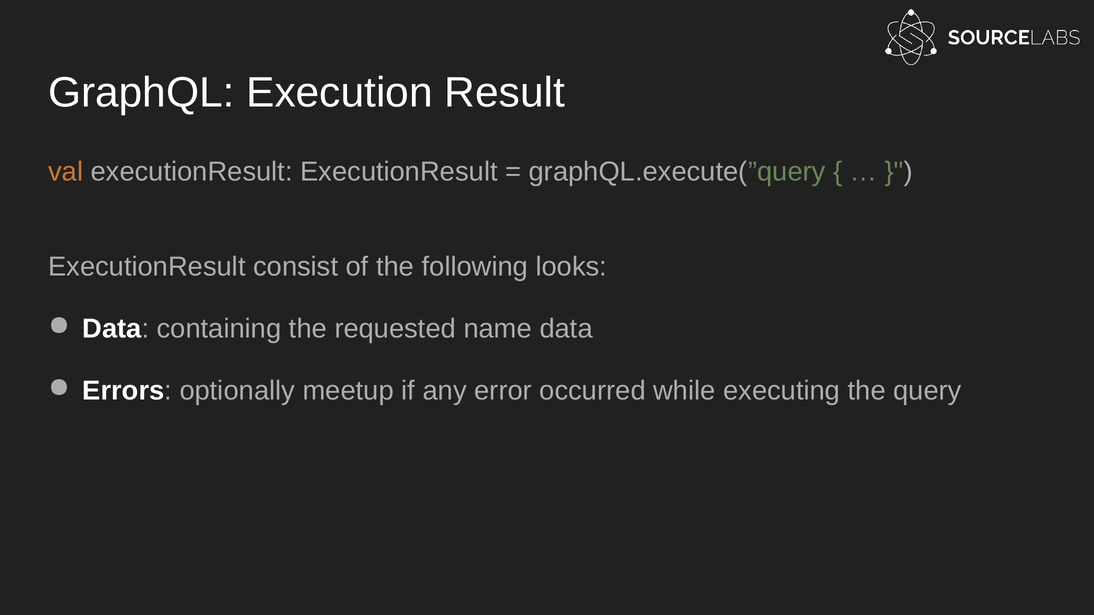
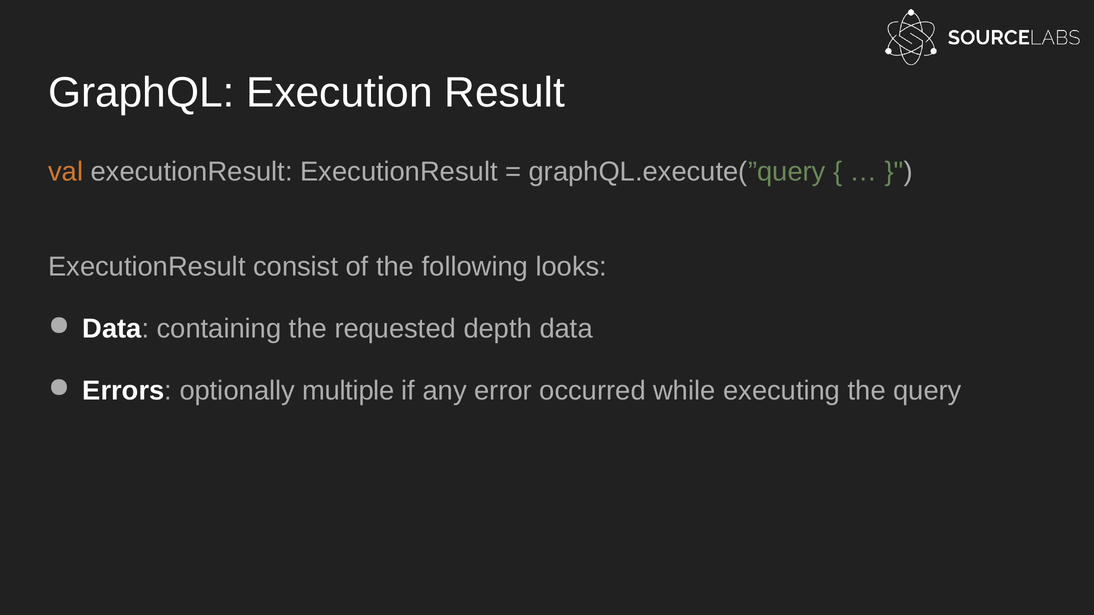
name: name -> depth (498, 329)
meetup: meetup -> multiple (348, 391)
